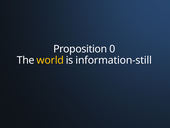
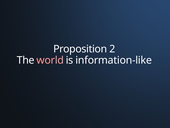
0: 0 -> 2 (112, 49)
world colour: yellow -> pink (50, 60)
information-still: information-still -> information-like (114, 60)
